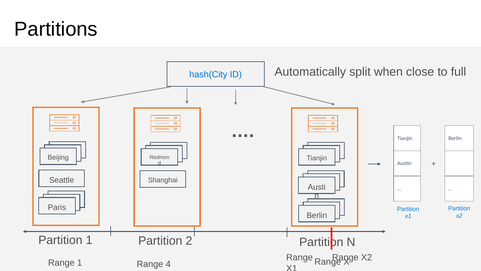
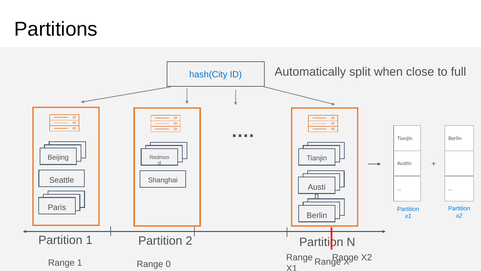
4: 4 -> 0 (168, 264)
